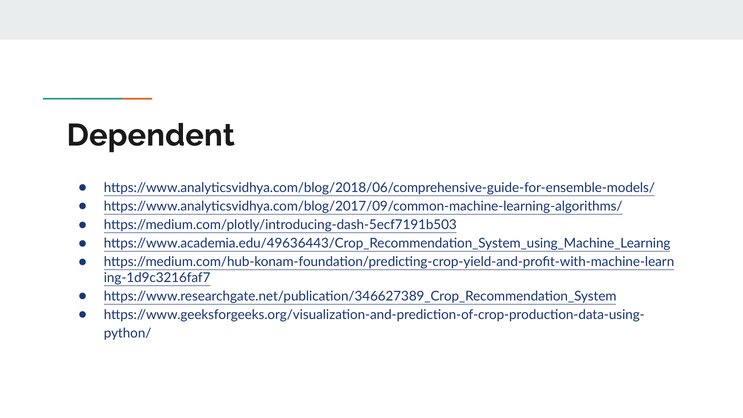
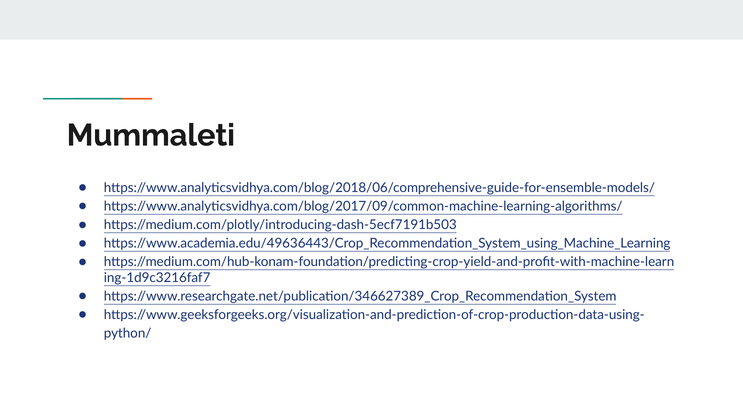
Dependent: Dependent -> Mummaleti (151, 135)
